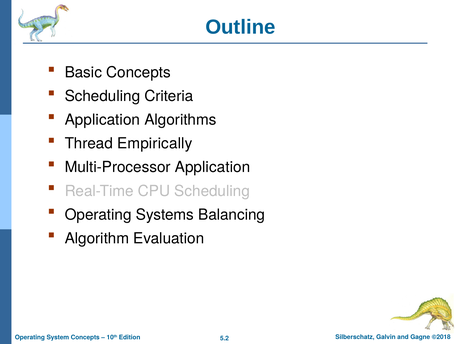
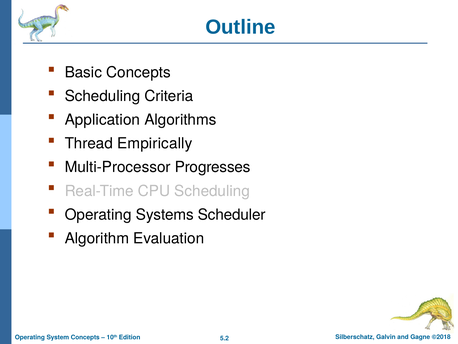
Multi-Processor Application: Application -> Progresses (213, 167)
Balancing: Balancing -> Scheduler (232, 214)
